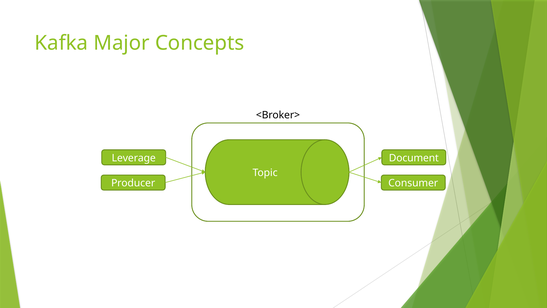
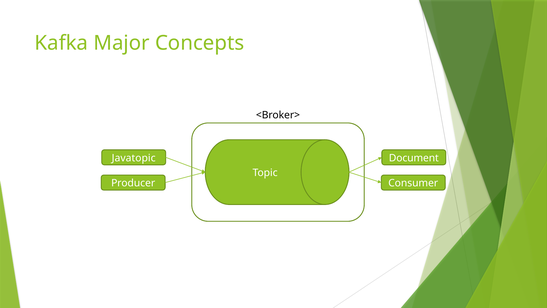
Leverage: Leverage -> Javatopic (134, 158)
